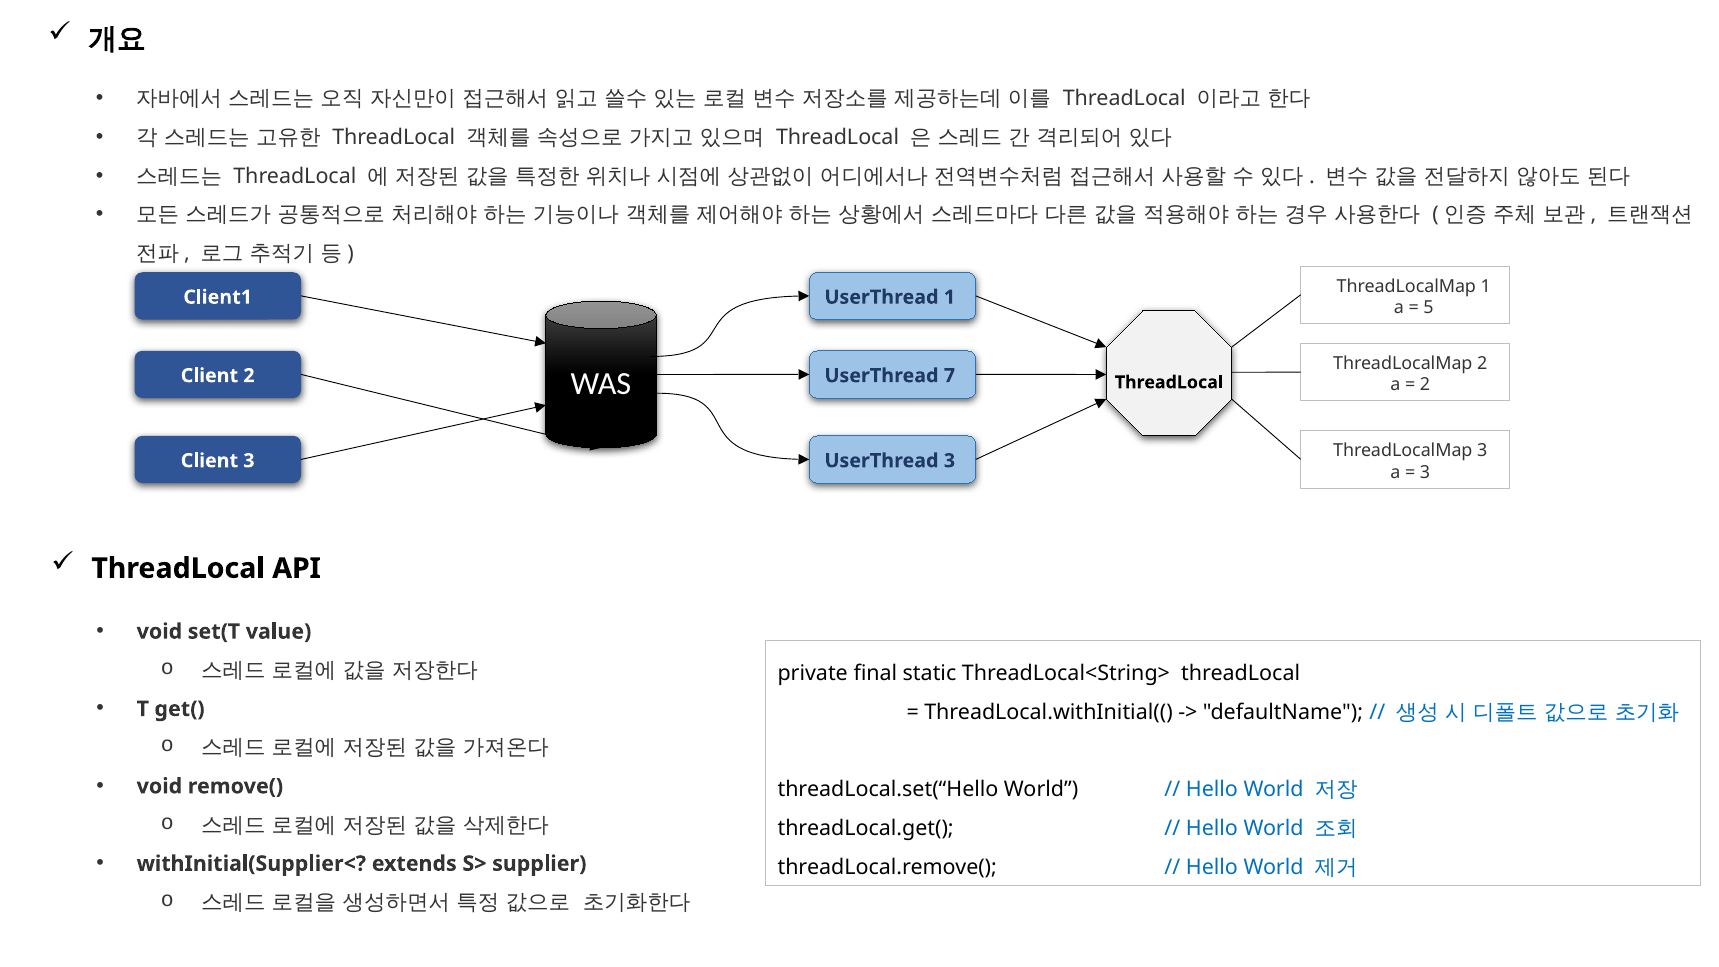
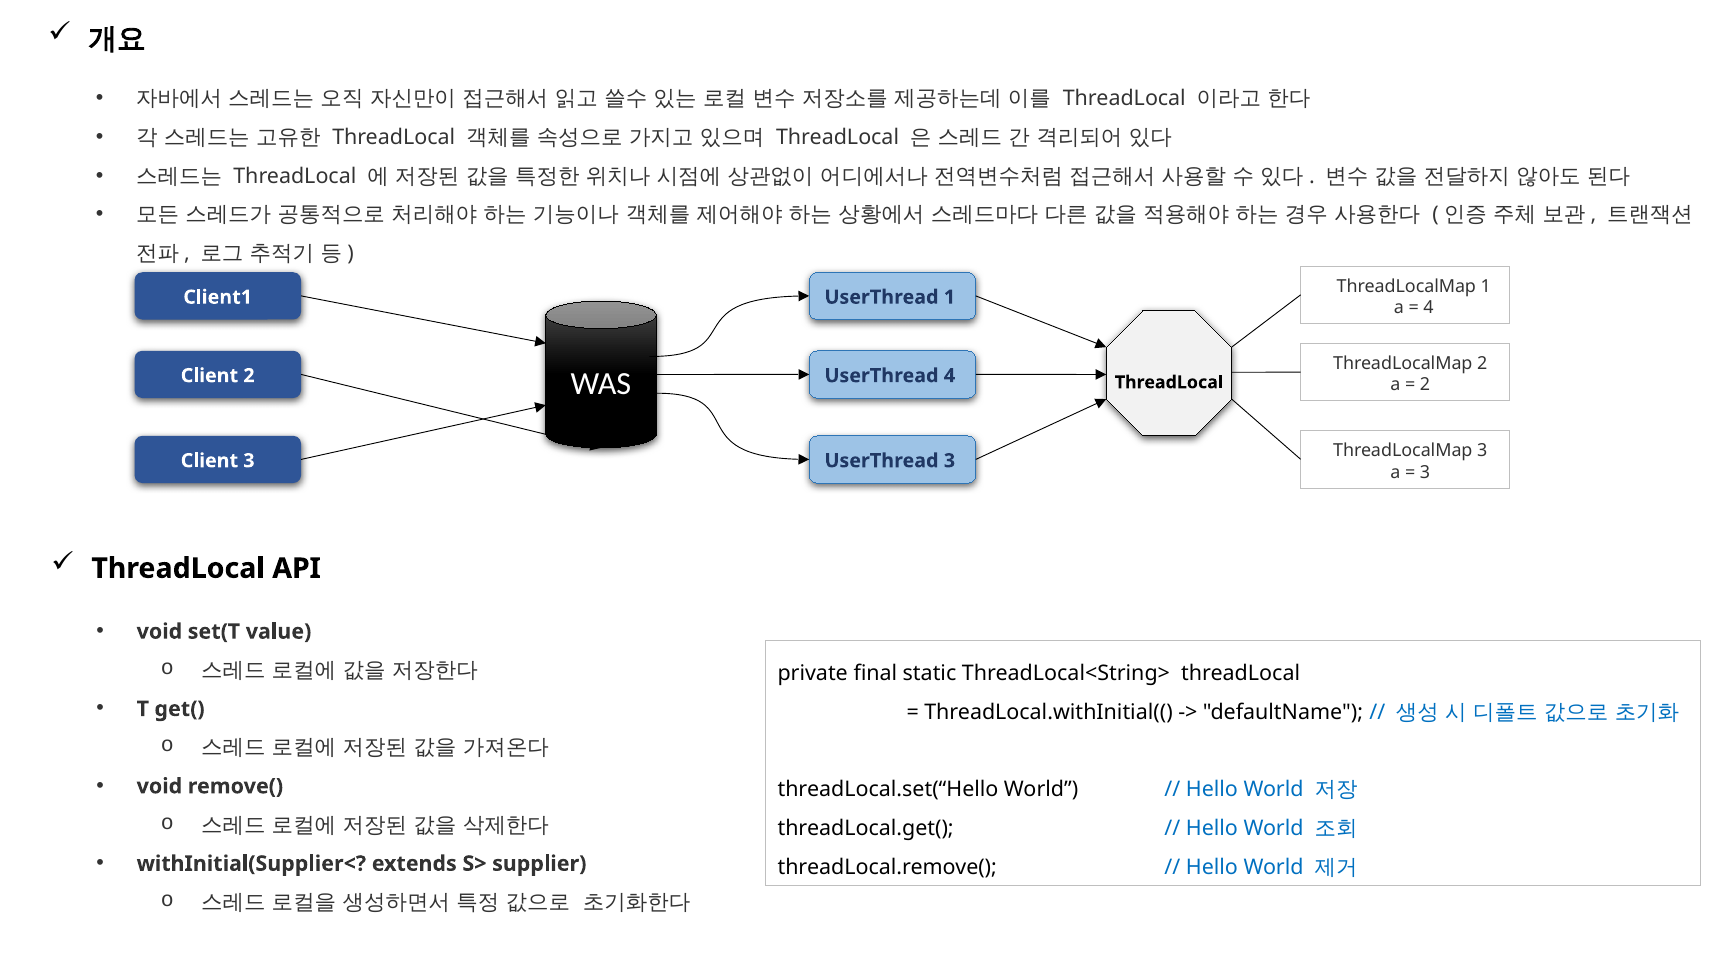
5: 5 -> 4 (1429, 308)
UserThread 7: 7 -> 4 (950, 376)
